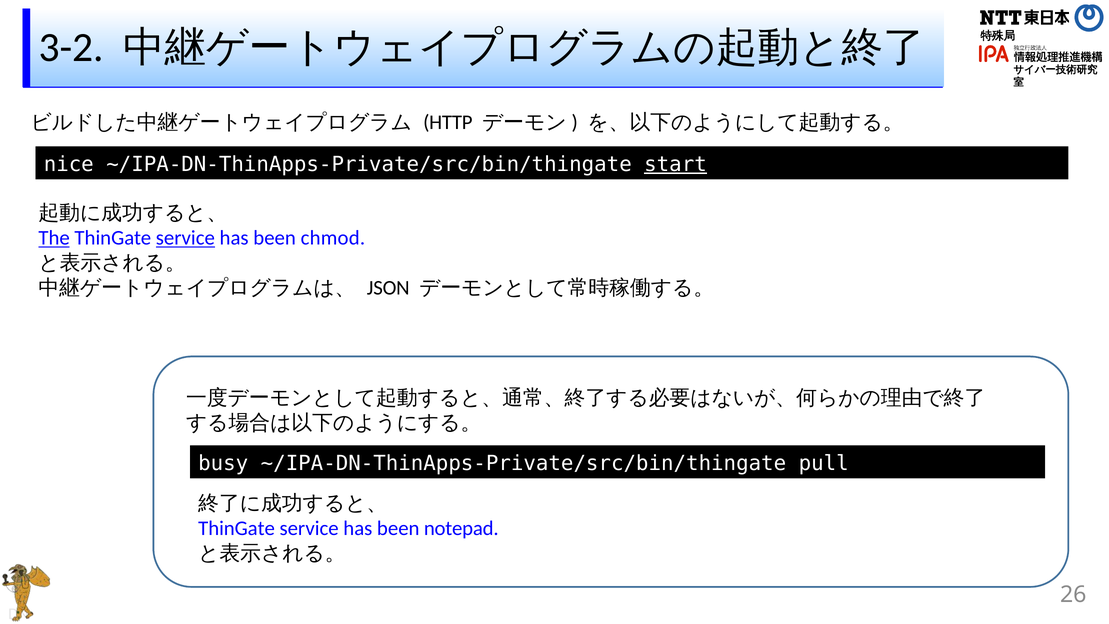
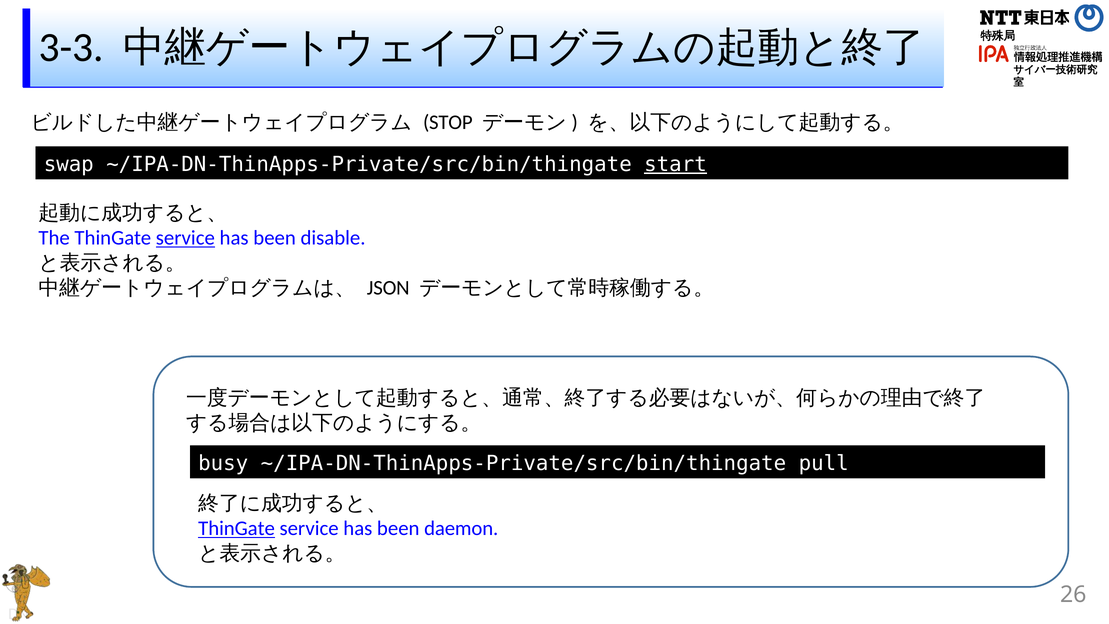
3-2: 3-2 -> 3-3 (71, 48)
HTTP: HTTP -> STOP (448, 123)
nice: nice -> swap (69, 164)
The underline: present -> none (54, 238)
chmod: chmod -> disable (333, 238)
ThinGate underline: none -> present (237, 528)
notepad: notepad -> daemon (461, 528)
